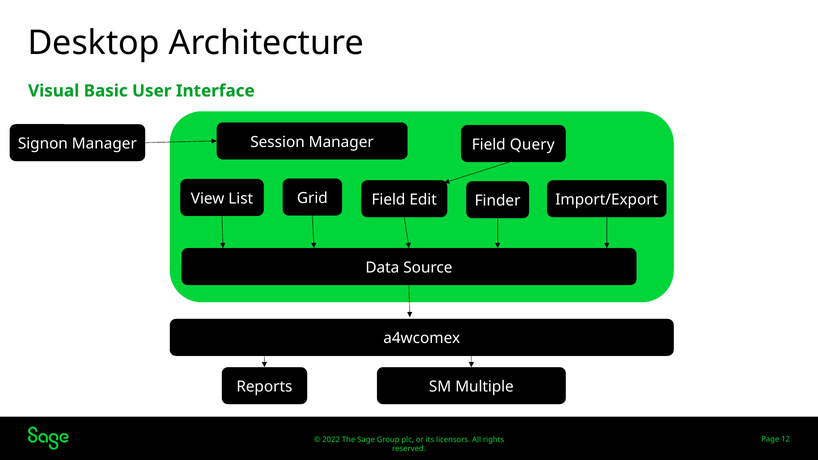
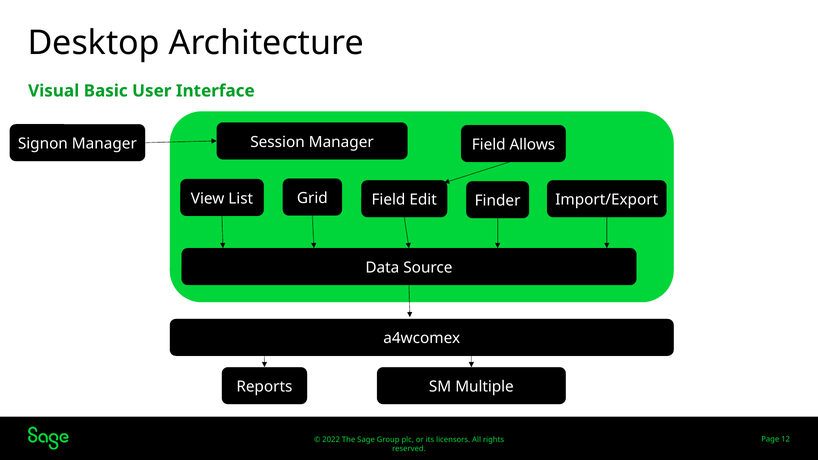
Query: Query -> Allows (532, 145)
